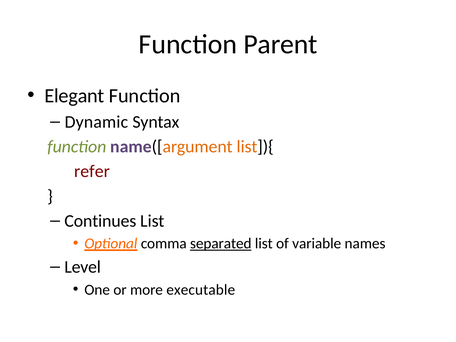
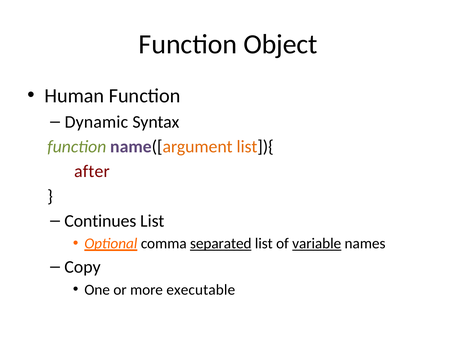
Parent: Parent -> Object (280, 44)
Elegant: Elegant -> Human (74, 96)
refer: refer -> after (92, 171)
variable underline: none -> present (317, 244)
Level: Level -> Copy (83, 267)
